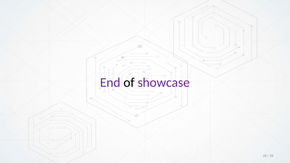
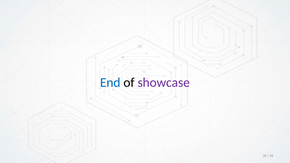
End colour: purple -> blue (110, 82)
